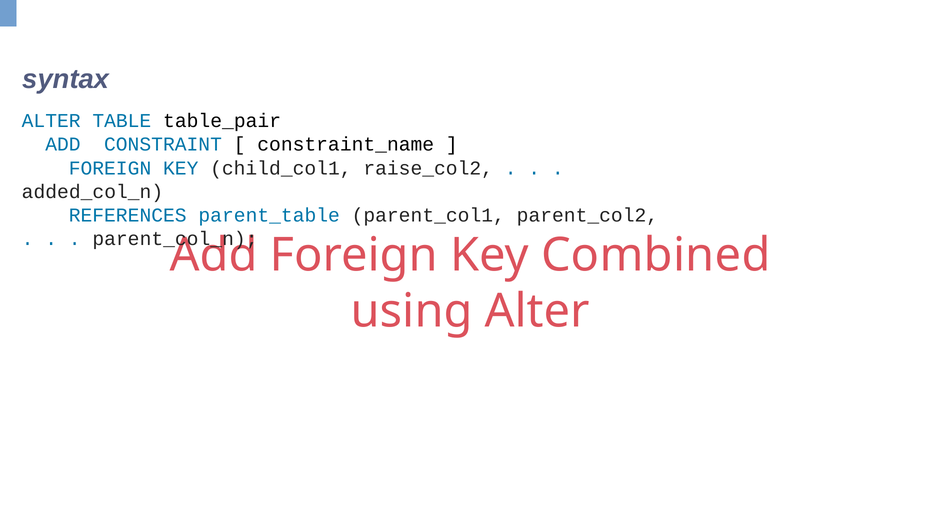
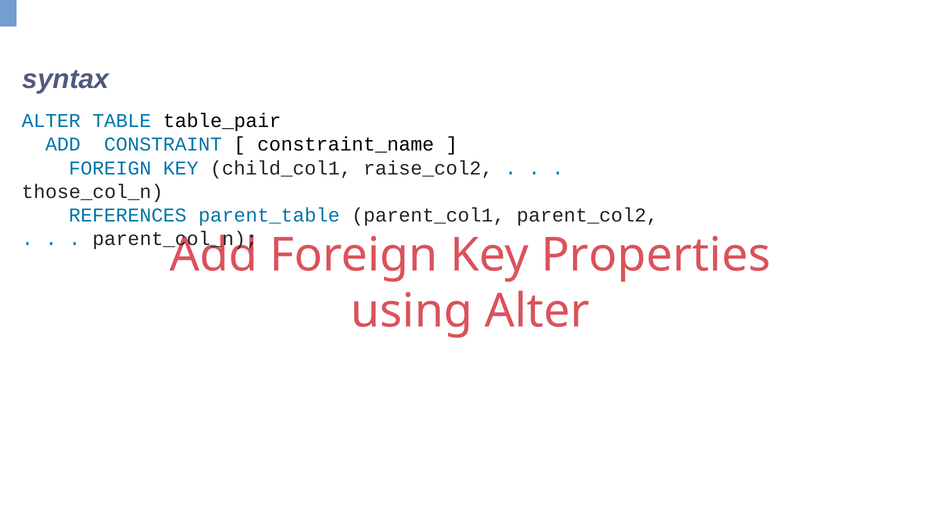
added_col_n: added_col_n -> those_col_n (92, 192)
Combined: Combined -> Properties (656, 255)
